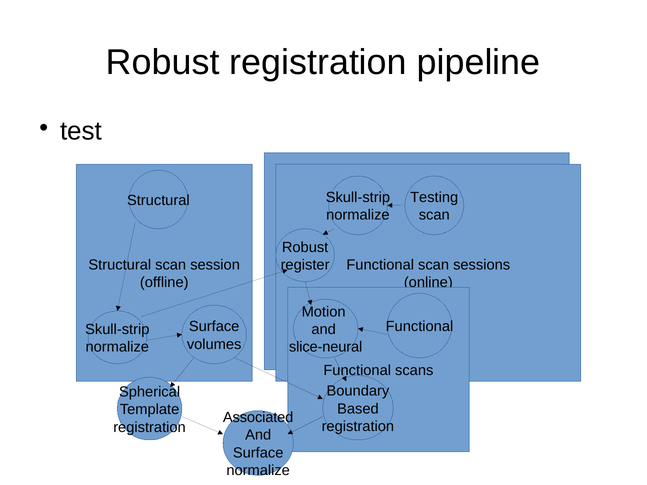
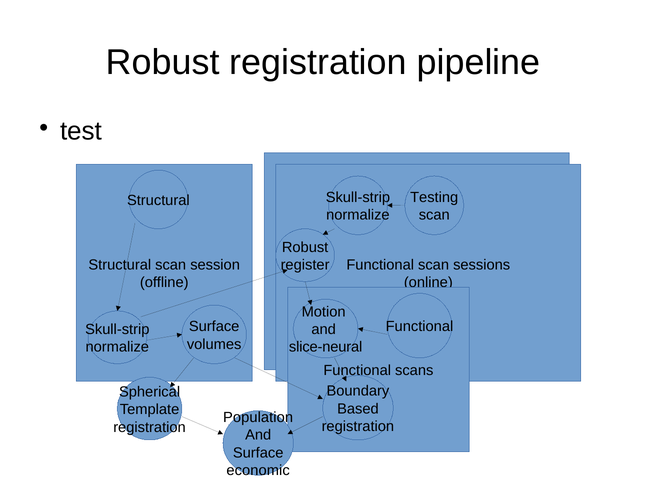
Associated: Associated -> Population (258, 418)
normalize: normalize -> economic (258, 470)
